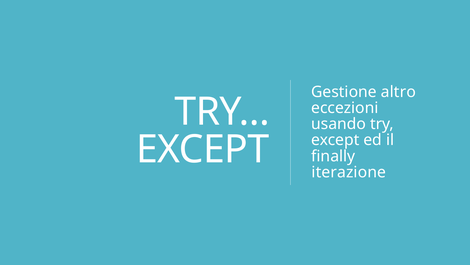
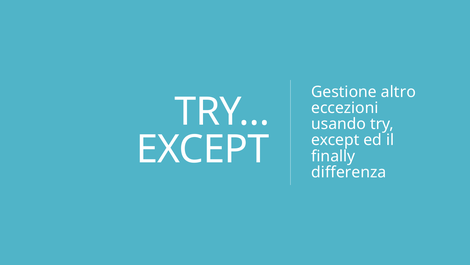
iterazione: iterazione -> differenza (349, 172)
